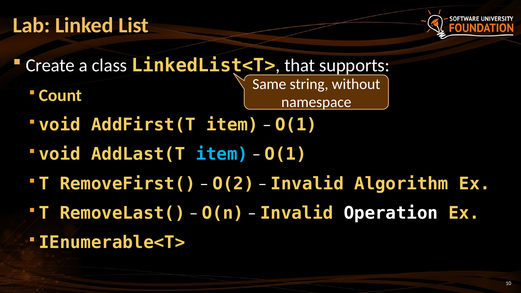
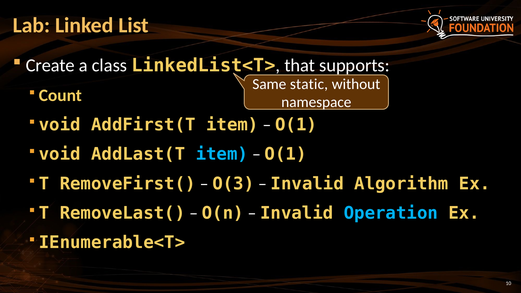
string: string -> static (309, 84)
O(2: O(2 -> O(3 (233, 184)
Operation colour: white -> light blue (391, 213)
